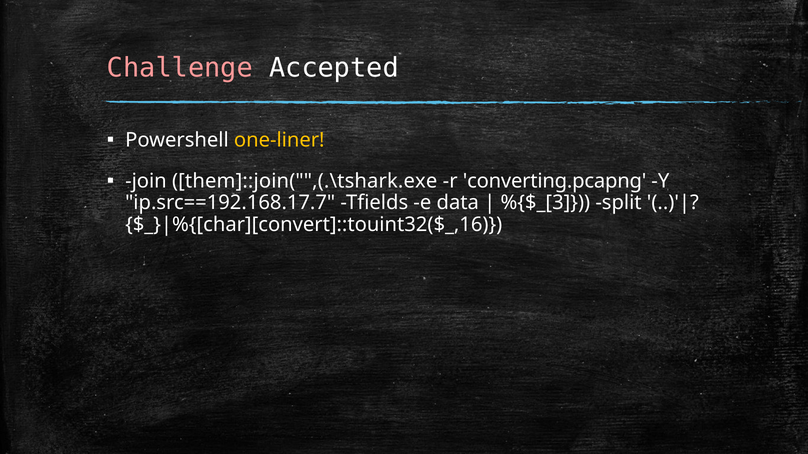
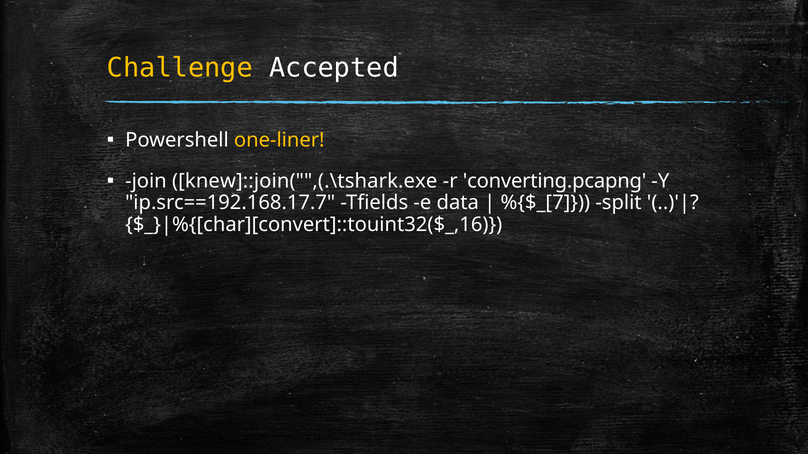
Challenge colour: pink -> yellow (180, 68)
them]::join("",(.\tshark.exe: them]::join("",(.\tshark.exe -> knew]::join("",(.\tshark.exe (305, 181)
%{$_[3: %{$_[3 -> %{$_[7 (545, 203)
